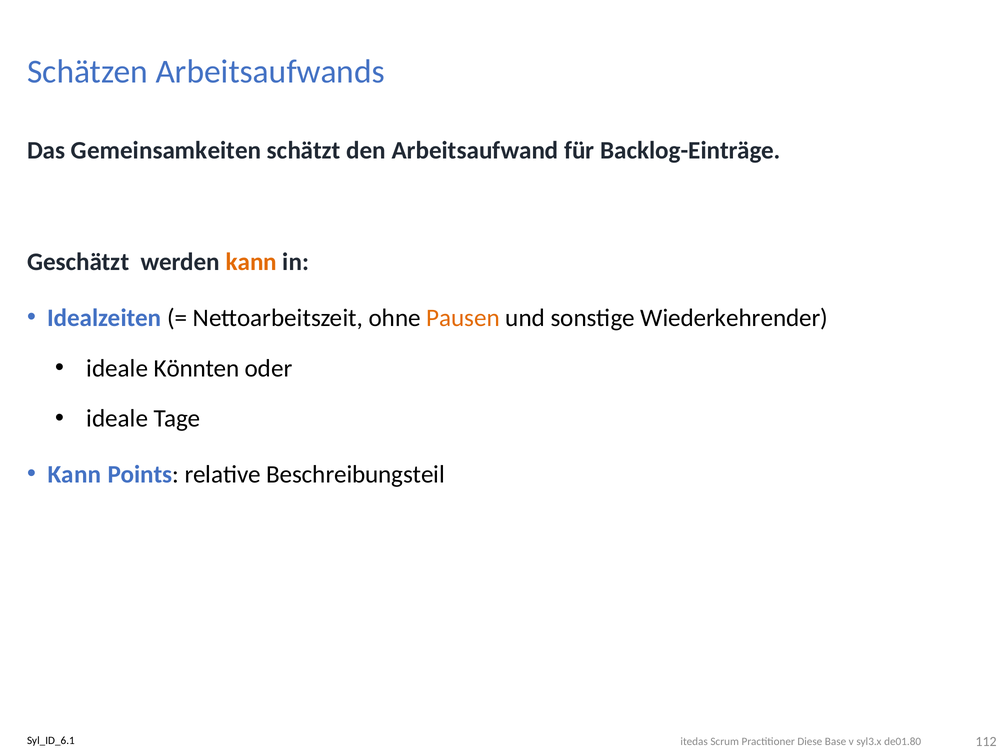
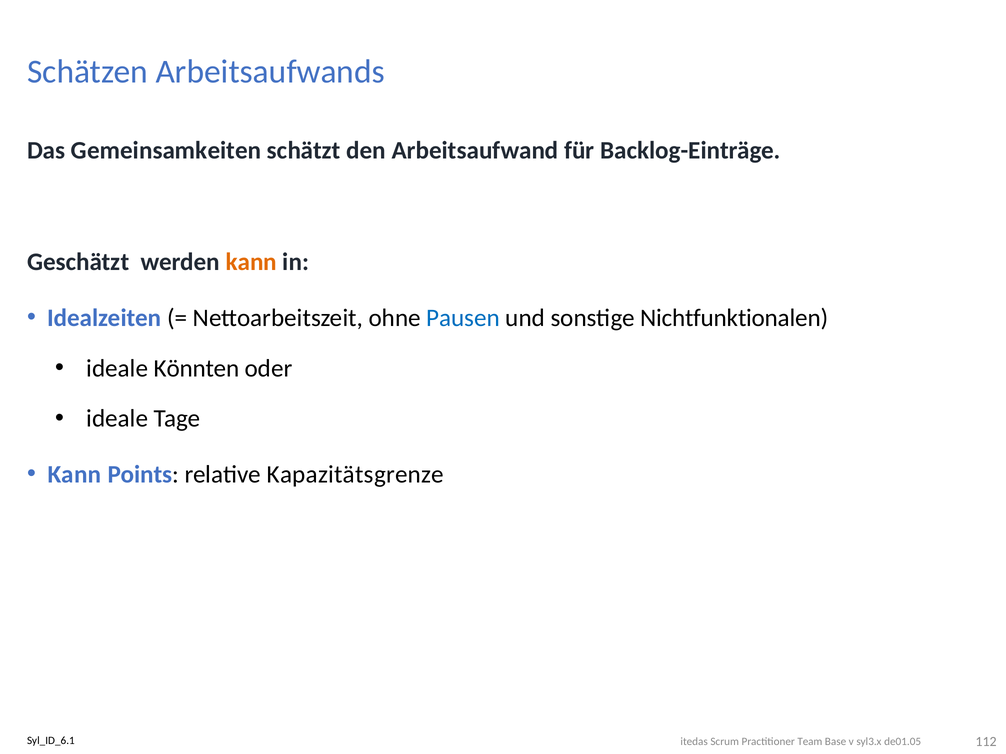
Pausen colour: orange -> blue (463, 318)
Wiederkehrender: Wiederkehrender -> Nichtfunktionalen (734, 318)
Beschreibungsteil: Beschreibungsteil -> Kapazitätsgrenze (355, 475)
Diese: Diese -> Team (810, 742)
de01.80: de01.80 -> de01.05 (903, 742)
